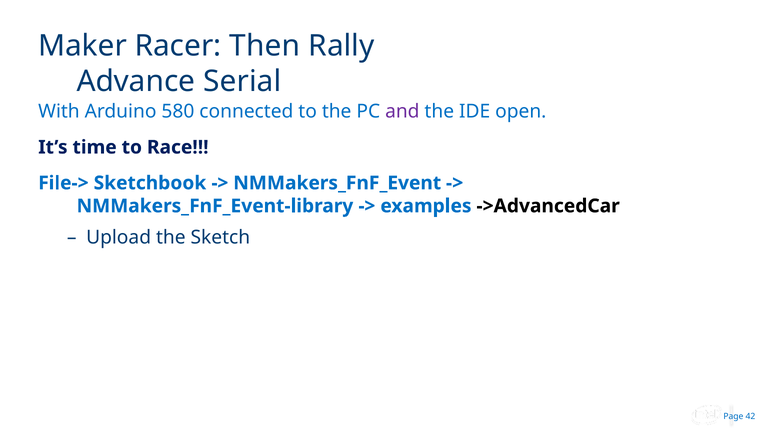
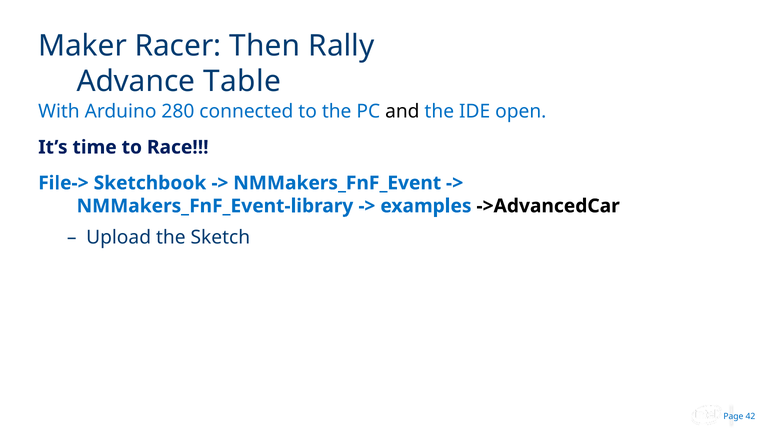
Serial: Serial -> Table (242, 82)
580: 580 -> 280 (178, 112)
and colour: purple -> black (402, 112)
